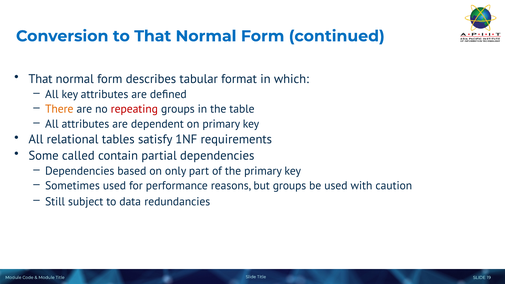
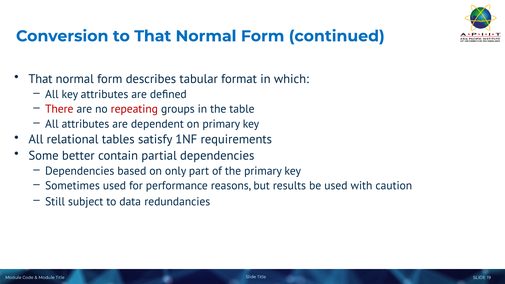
There colour: orange -> red (59, 109)
called: called -> better (78, 156)
but groups: groups -> results (289, 186)
